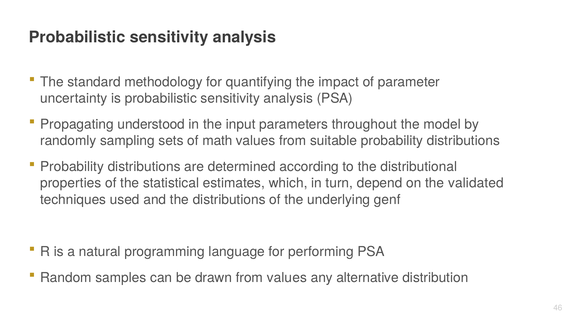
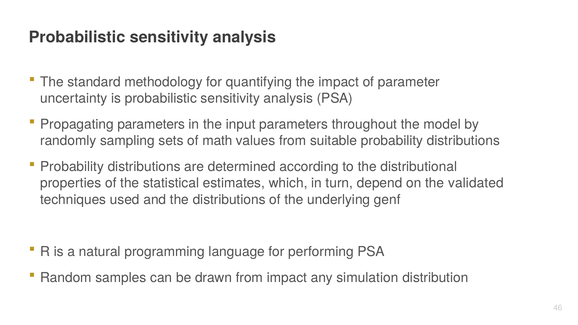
Propagating understood: understood -> parameters (151, 124)
from values: values -> impact (287, 278)
alternative: alternative -> simulation (367, 278)
